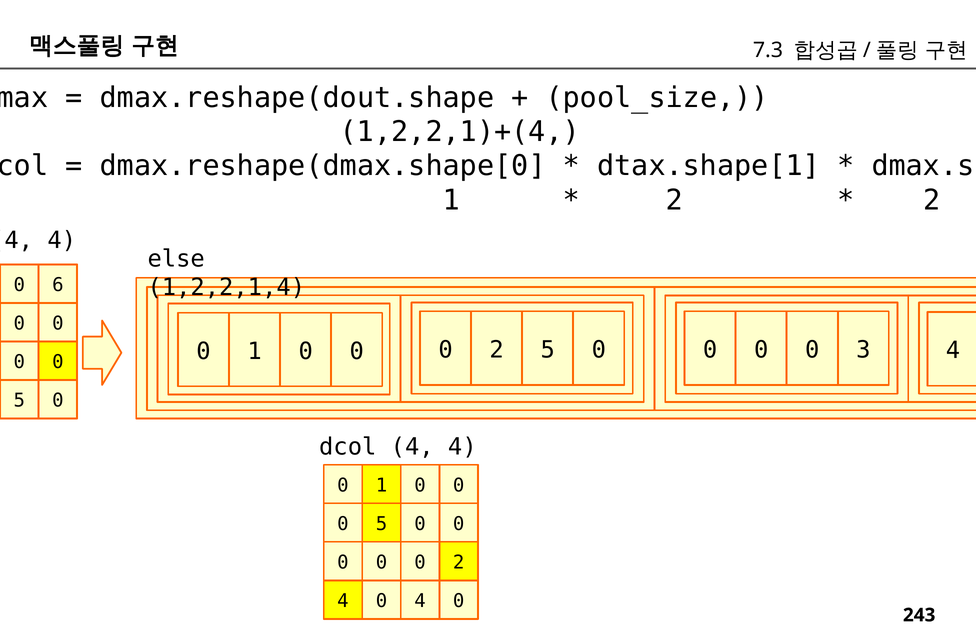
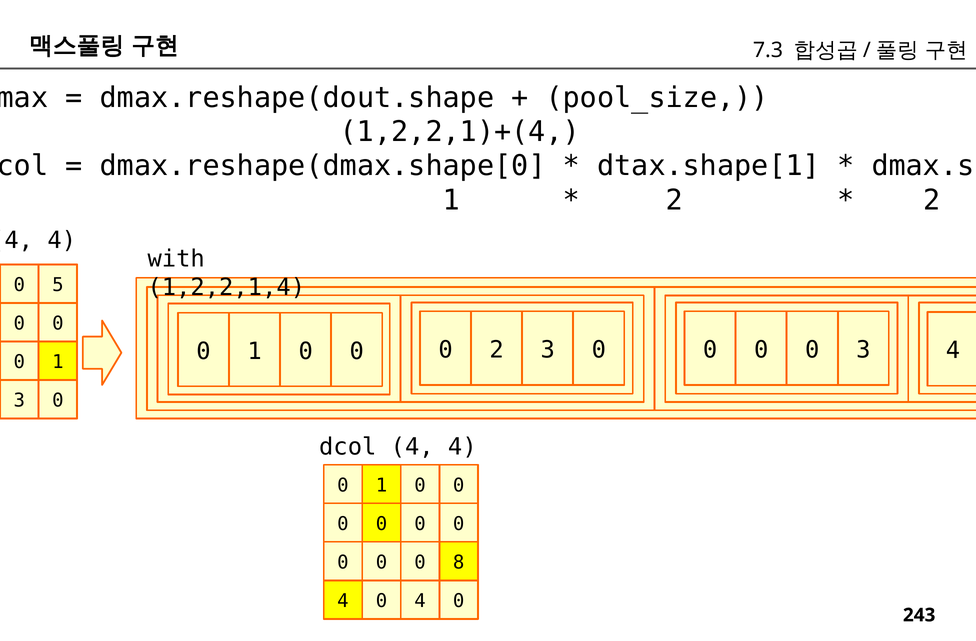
else: else -> with (176, 259)
6: 6 -> 5 (58, 285)
2 5: 5 -> 3 (548, 350)
0: 0 -> 1 (58, 362)
5: 5 -> 3 (19, 401)
5: 5 -> 0 (382, 524)
2: 2 -> 8 (459, 562)
